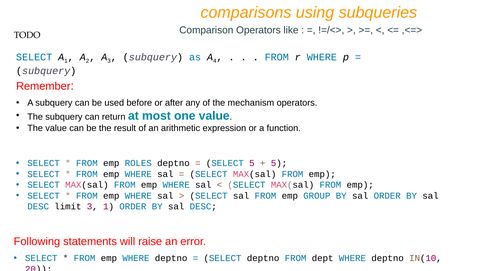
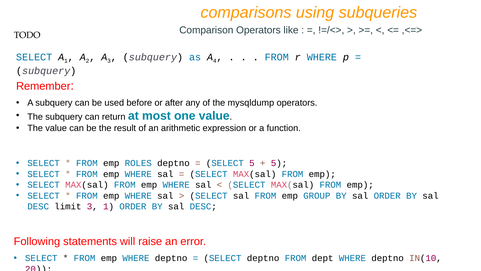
mechanism: mechanism -> mysqldump (251, 103)
